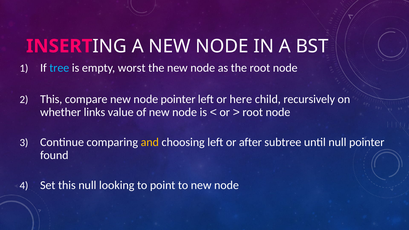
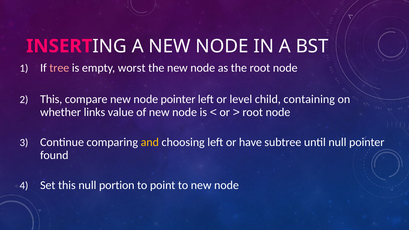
tree colour: light blue -> pink (59, 68)
here: here -> level (241, 99)
recursively: recursively -> containing (309, 99)
after: after -> have (250, 142)
looking: looking -> portion (117, 185)
